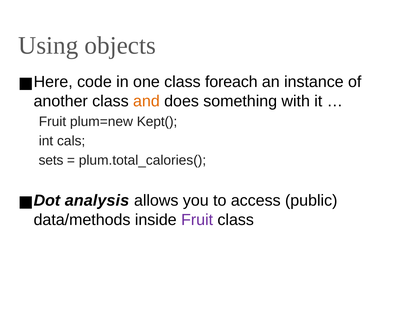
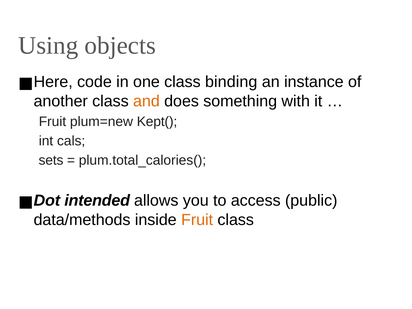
foreach: foreach -> binding (231, 82)
analysis: analysis -> intended (97, 201)
Fruit colour: purple -> orange (197, 220)
